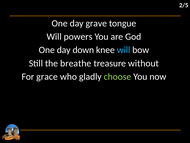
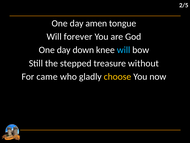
grave: grave -> amen (96, 23)
powers: powers -> forever (78, 37)
breathe: breathe -> stepped (76, 63)
grace: grace -> came (47, 76)
choose colour: light green -> yellow (118, 76)
